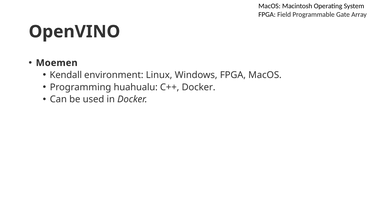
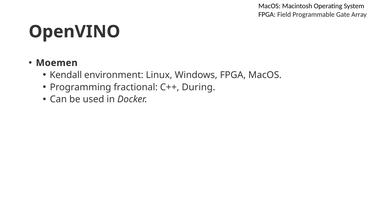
huahualu: huahualu -> fractional (136, 87)
C++ Docker: Docker -> During (199, 87)
